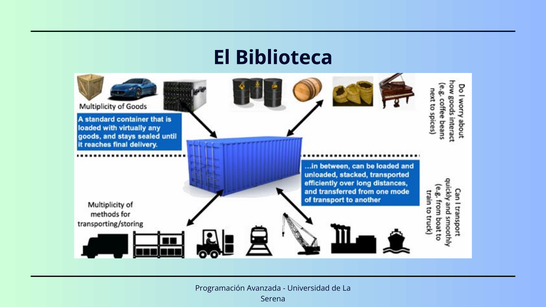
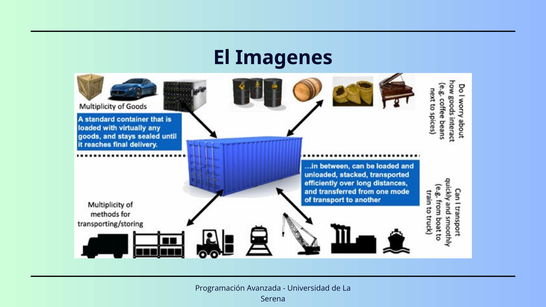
Biblioteca: Biblioteca -> Imagenes (284, 58)
